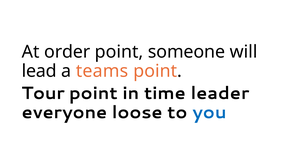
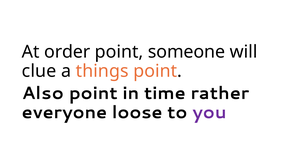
lead: lead -> clue (39, 71)
teams: teams -> things (102, 71)
Tour: Tour -> Also (43, 93)
leader: leader -> rather (220, 93)
you colour: blue -> purple (209, 113)
